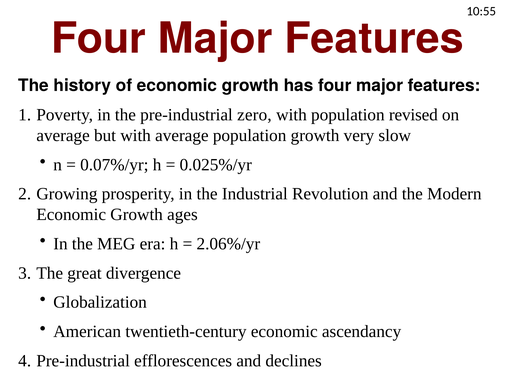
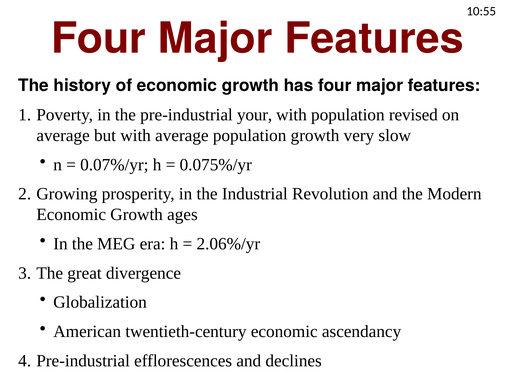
zero: zero -> your (255, 115)
0.025%/yr: 0.025%/yr -> 0.075%/yr (216, 165)
